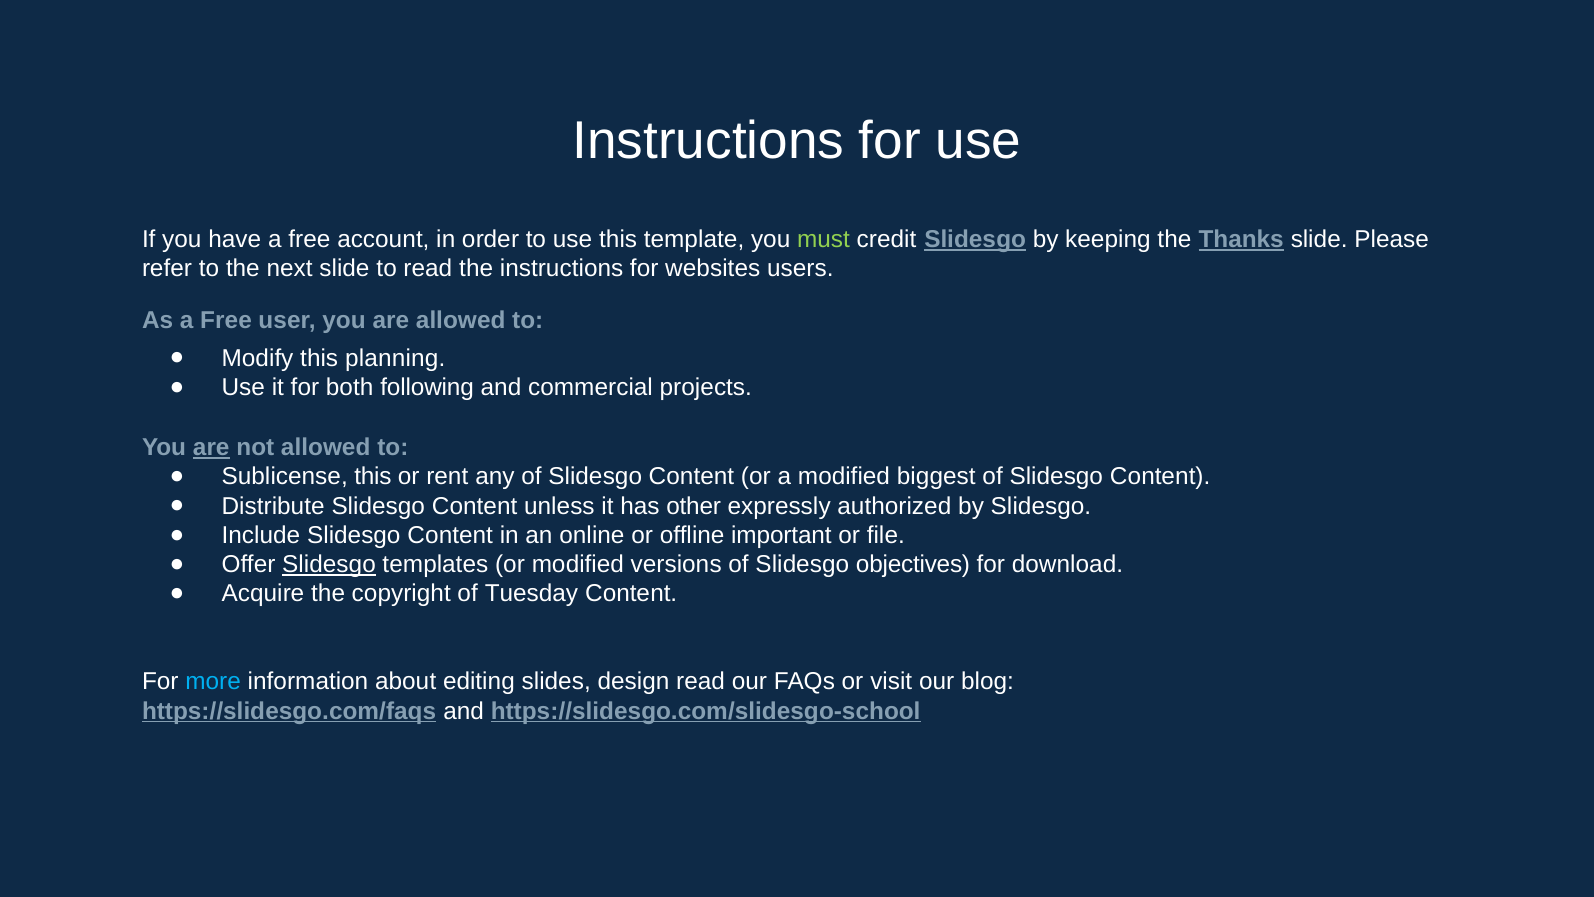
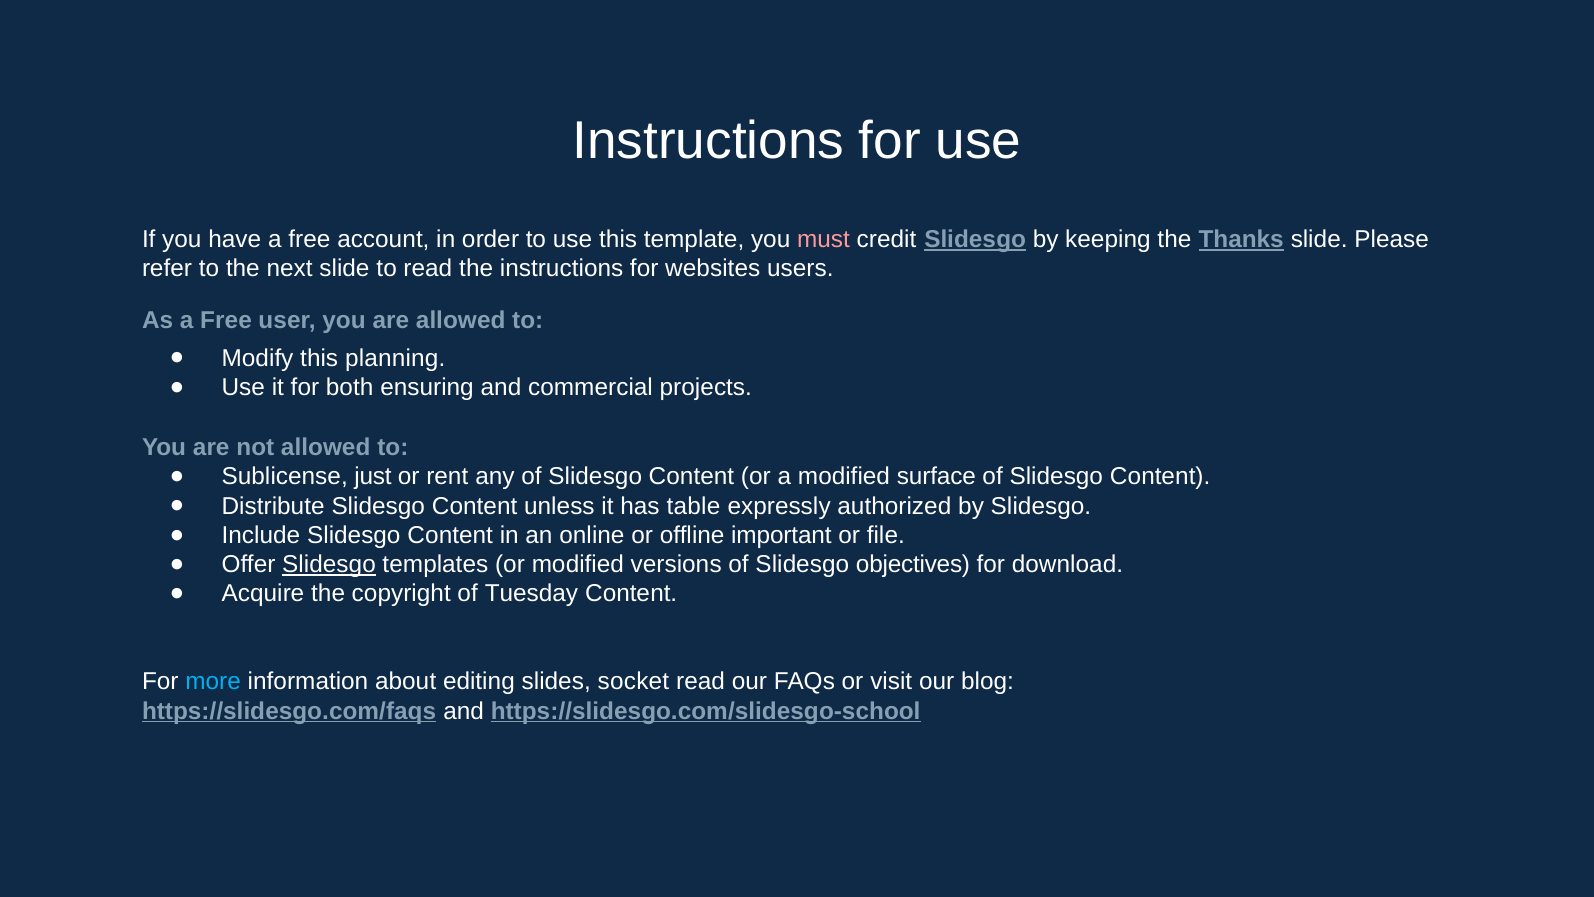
must colour: light green -> pink (824, 239)
following: following -> ensuring (427, 387)
are underline: present -> none (211, 448)
Sublicense this: this -> just (373, 477)
biggest: biggest -> surface (936, 477)
other: other -> table (693, 506)
design: design -> socket (633, 681)
